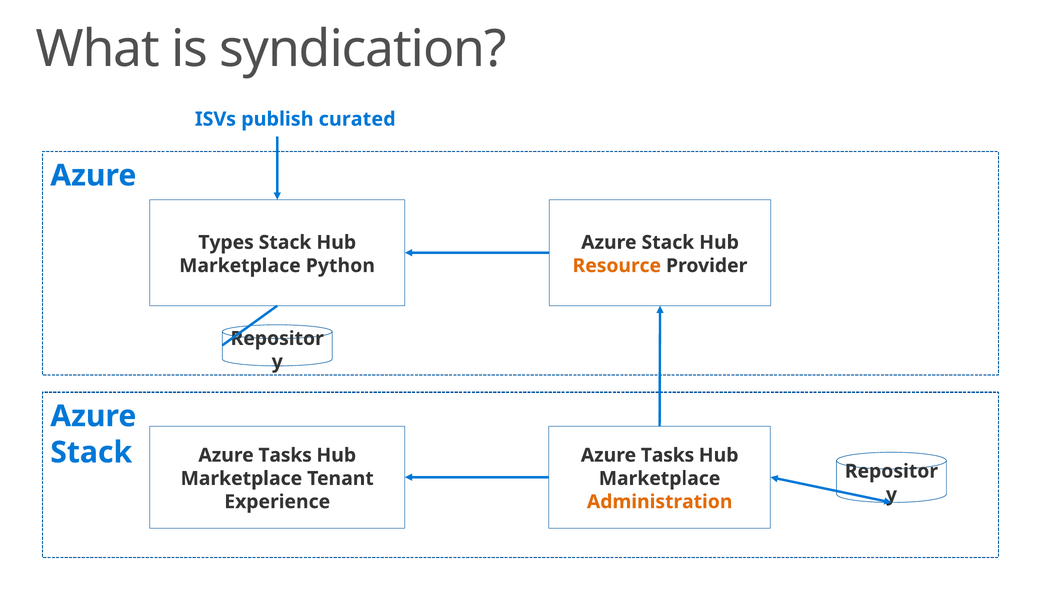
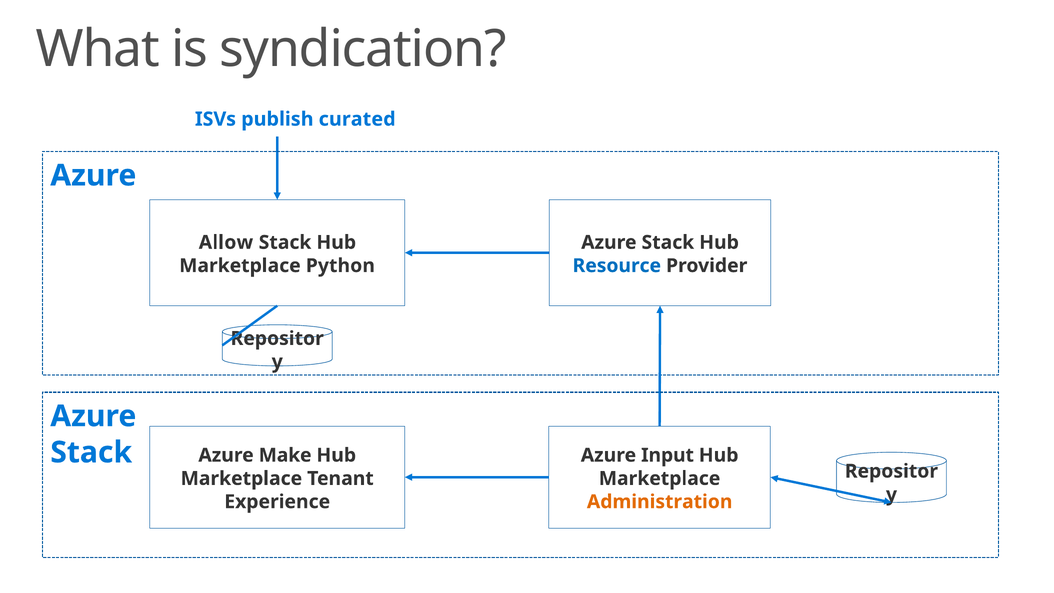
Types: Types -> Allow (226, 242)
Resource colour: orange -> blue (617, 266)
Tasks: Tasks -> Make (285, 455)
Tasks: Tasks -> Input (668, 455)
